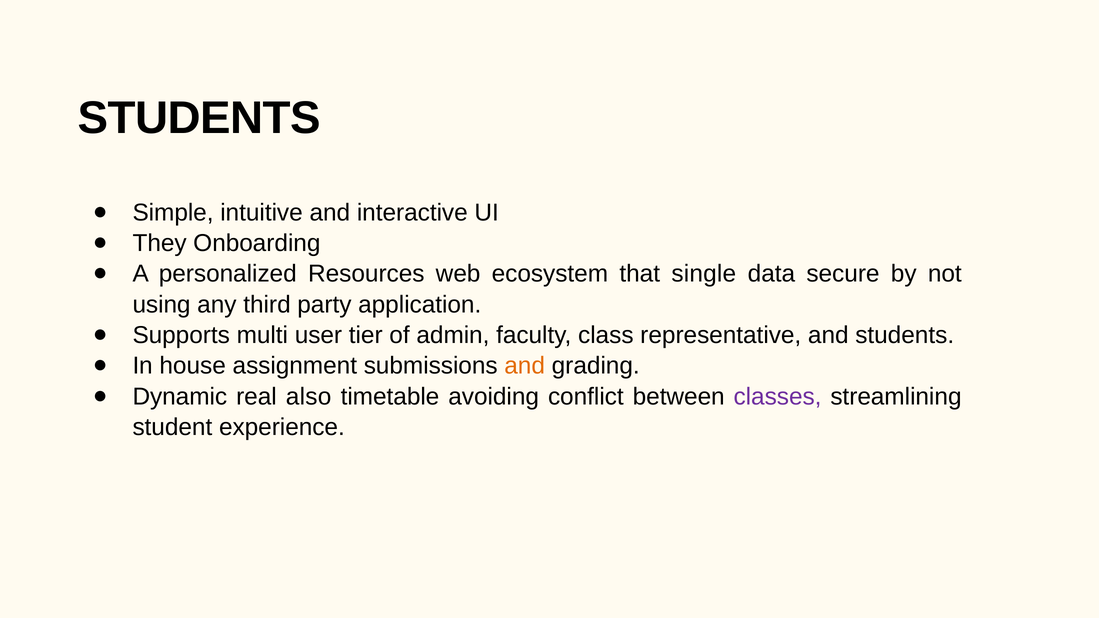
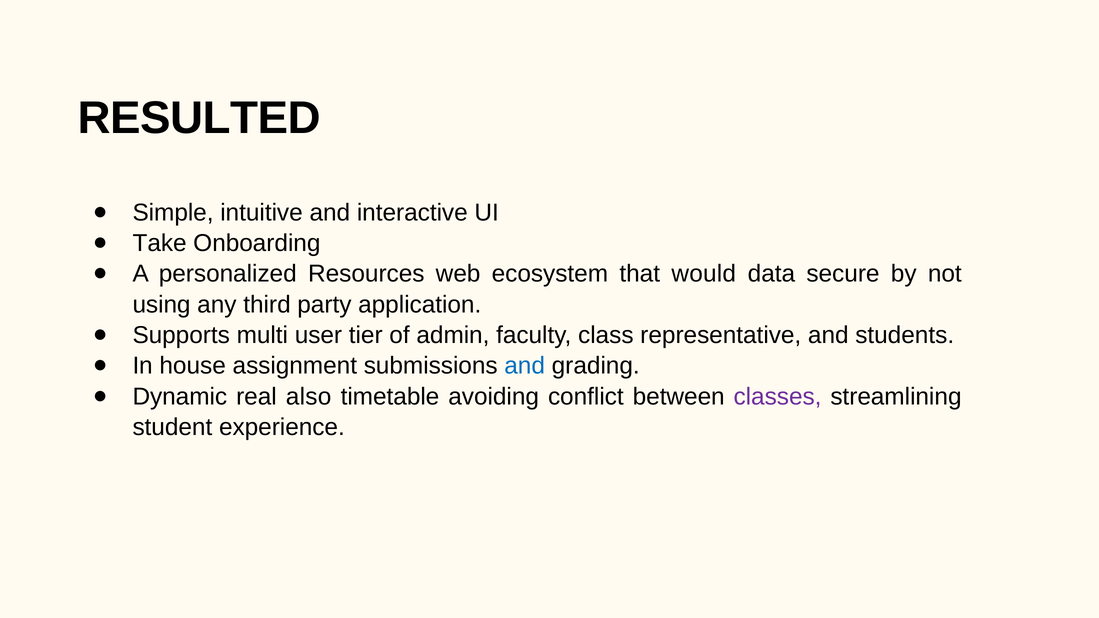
STUDENTS: STUDENTS -> RESULTED (199, 118)
They: They -> Take (160, 243)
single: single -> would (704, 274)
and colour: orange -> blue (525, 366)
